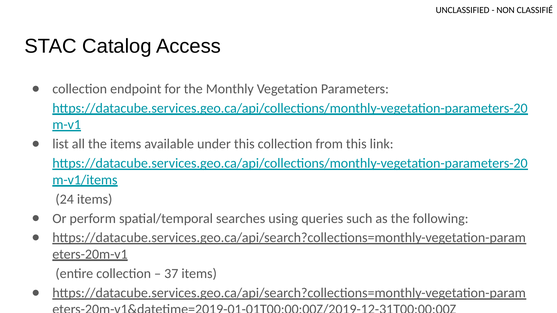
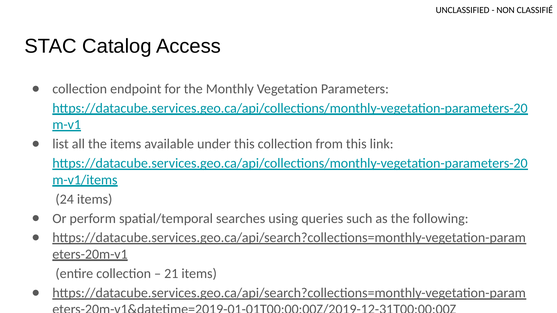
37: 37 -> 21 (171, 274)
